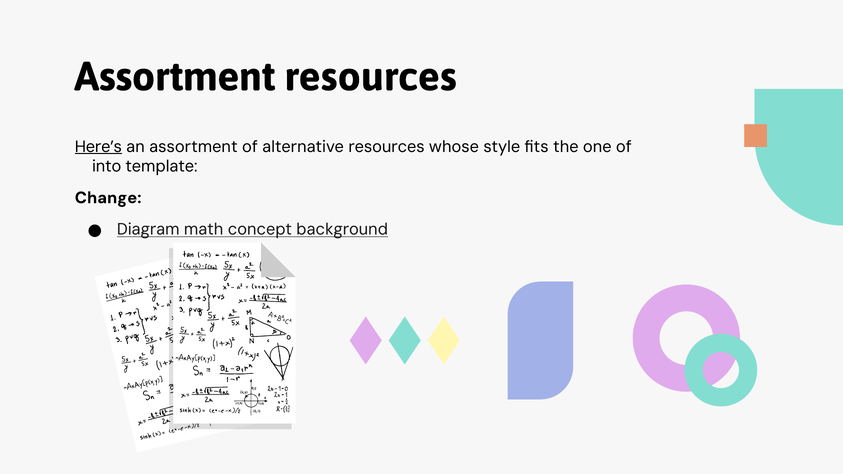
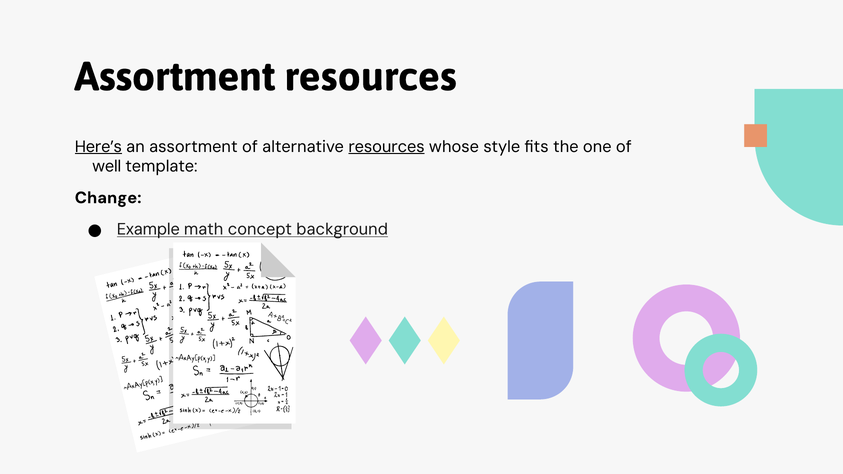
resources underline: none -> present (386, 147)
into: into -> well (107, 166)
Diagram: Diagram -> Example (148, 229)
